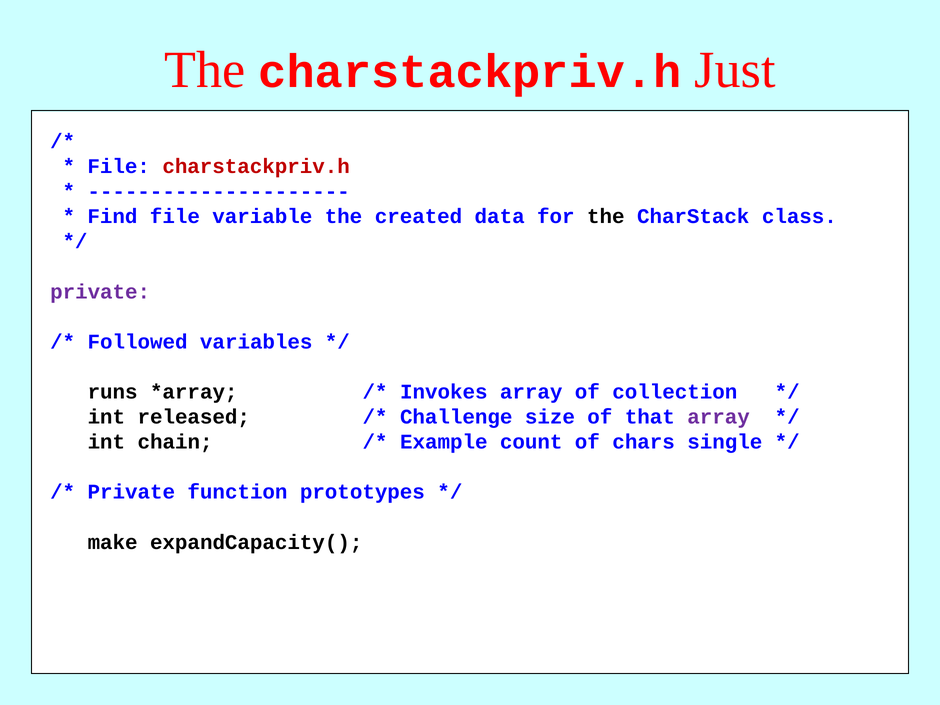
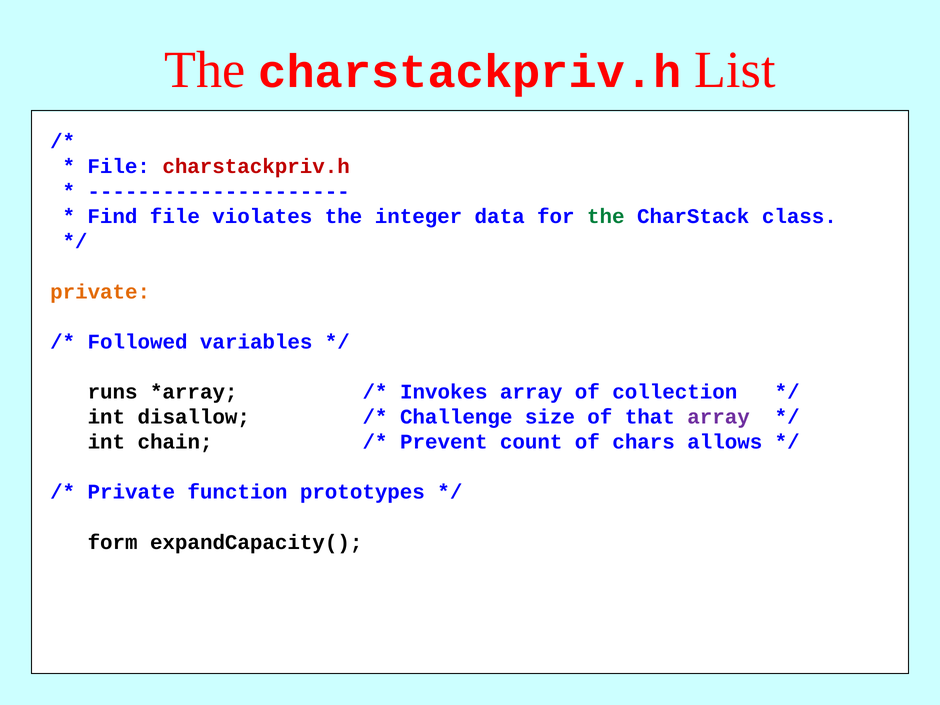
Just: Just -> List (735, 70)
variable: variable -> violates (262, 216)
created: created -> integer (419, 216)
the colour: black -> green (606, 216)
private colour: purple -> orange (100, 292)
released: released -> disallow (194, 417)
Example: Example -> Prevent (444, 442)
single: single -> allows (725, 442)
make: make -> form (113, 542)
